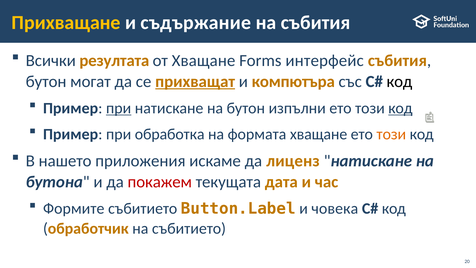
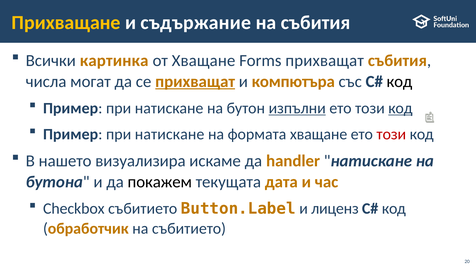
резултата: резултата -> картинка (114, 60)
Forms интерфейс: интерфейс -> прихващат (325, 60)
бутон: бутон -> числа (46, 82)
при underline: present -> none (119, 108)
изпълни underline: none -> present (297, 108)
обработка: обработка -> натискане (170, 134)
този colour: orange -> red (391, 134)
приложения: приложения -> визуализира (140, 161)
лиценз: лиценз -> handler (293, 161)
покажем colour: red -> black (160, 182)
Формите: Формите -> Checkbox (74, 208)
човека: човека -> лиценз (335, 208)
